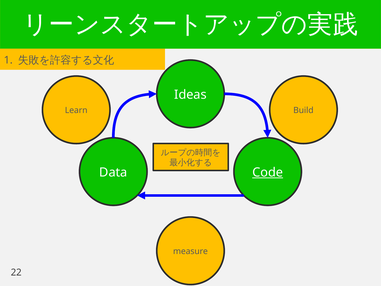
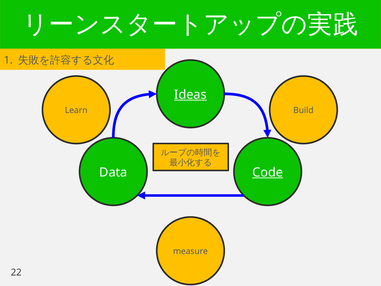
Ideas underline: none -> present (190, 95)
